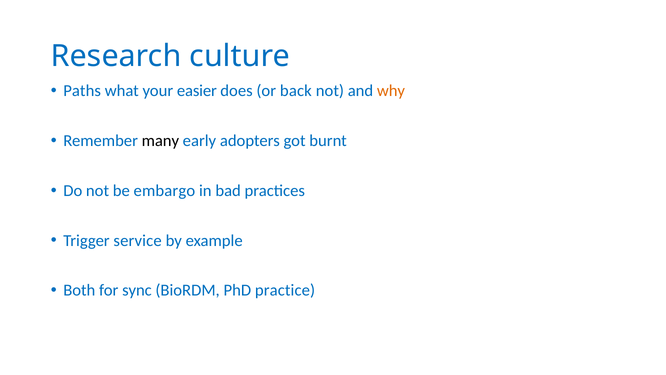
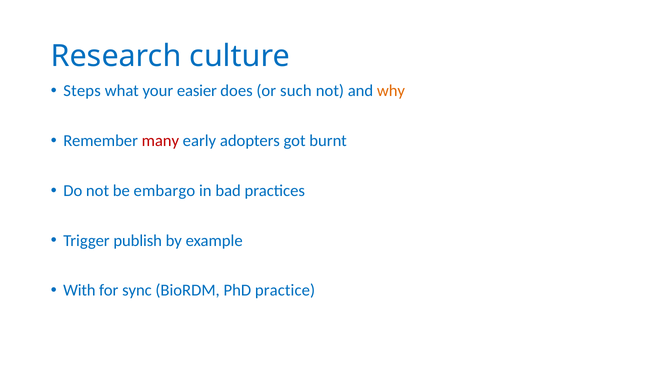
Paths: Paths -> Steps (82, 91)
back: back -> such (296, 91)
many colour: black -> red (160, 141)
service: service -> publish (138, 240)
Both: Both -> With (79, 290)
